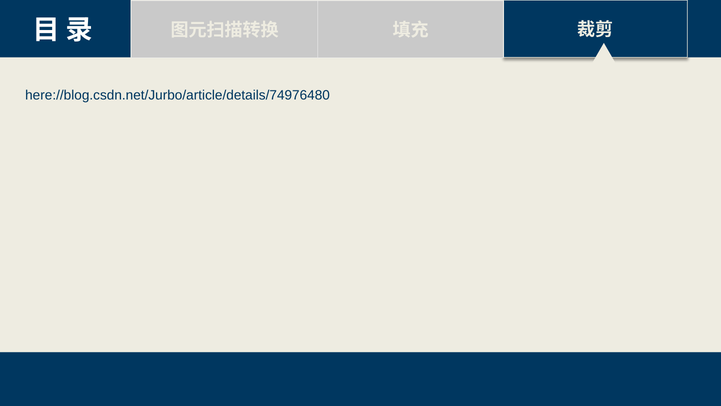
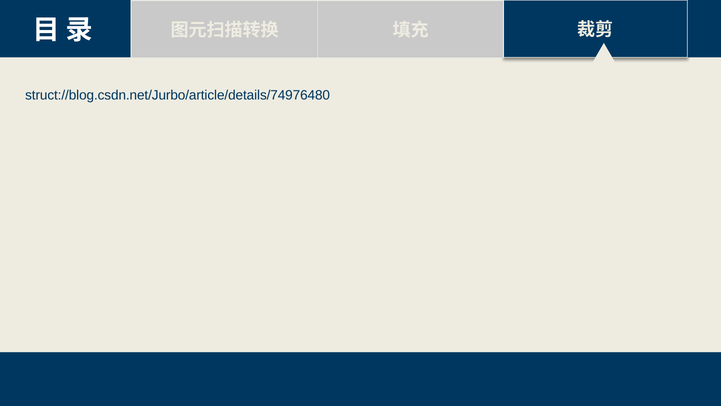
here://blog.csdn.net/Jurbo/article/details/74976480: here://blog.csdn.net/Jurbo/article/details/74976480 -> struct://blog.csdn.net/Jurbo/article/details/74976480 (178, 95)
